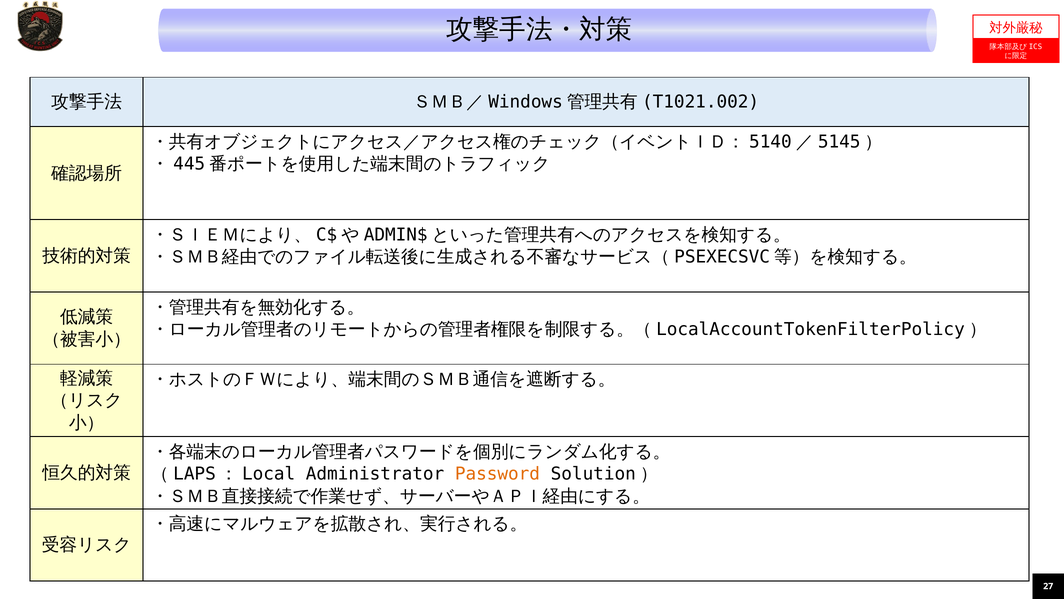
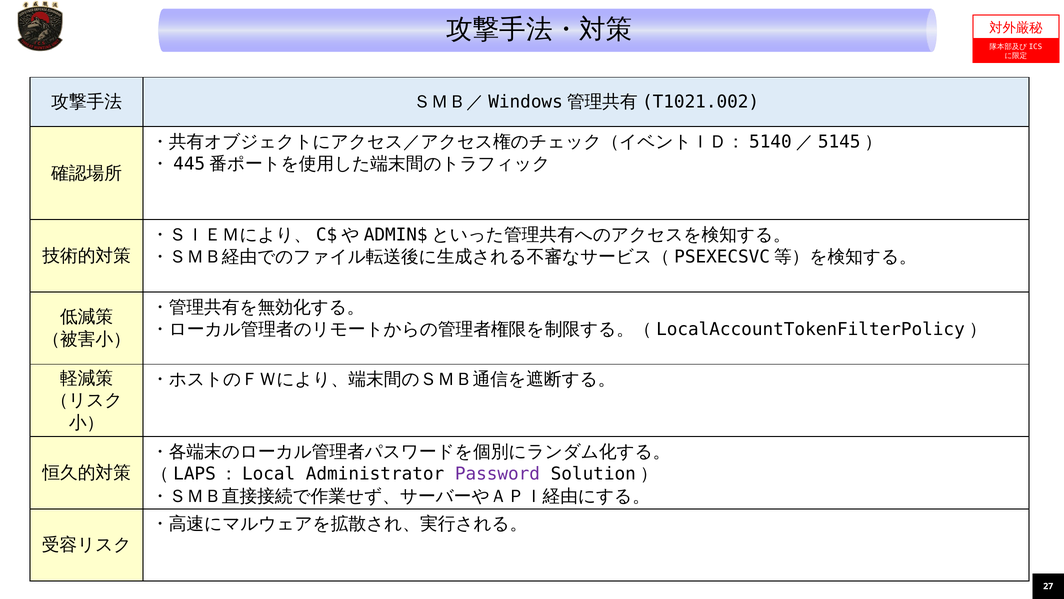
Password colour: orange -> purple (497, 474)
